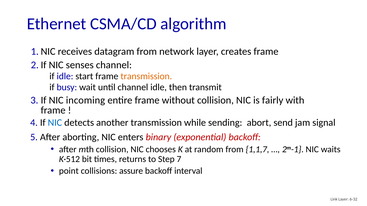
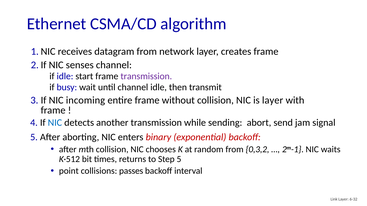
transmission colour: orange -> purple (146, 76)
is fairly: fairly -> layer (273, 101)
1,1,7: 1,1,7 -> 0,3,2 (257, 150)
7: 7 -> 5 (179, 160)
assure: assure -> passes (131, 171)
